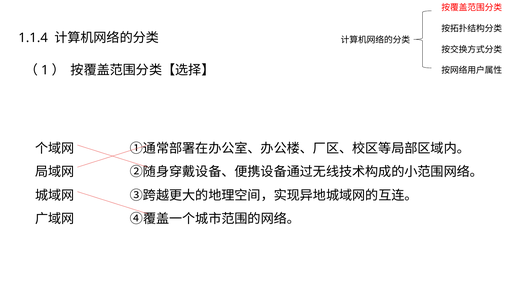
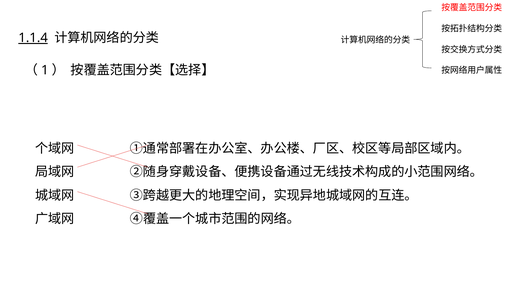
1.1.4 underline: none -> present (33, 38)
